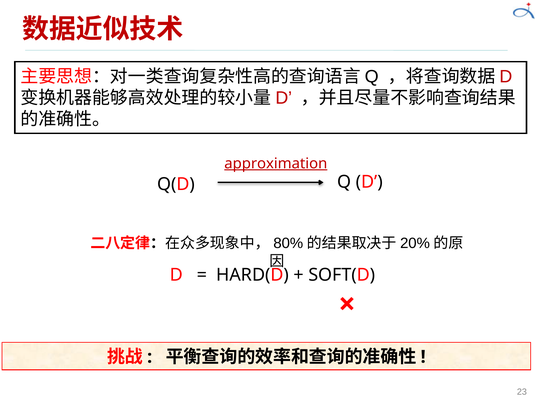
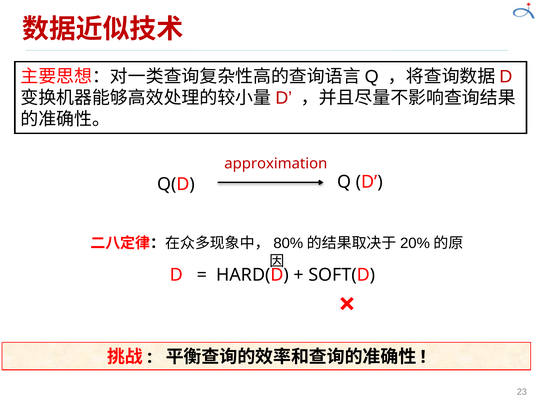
approximation underline: present -> none (276, 164)
